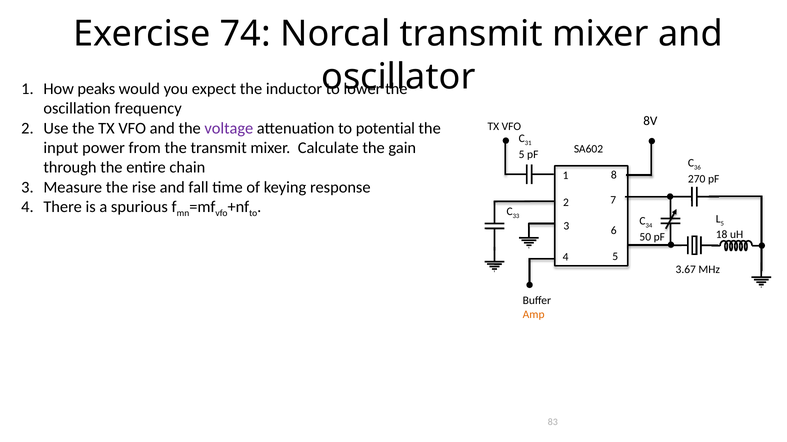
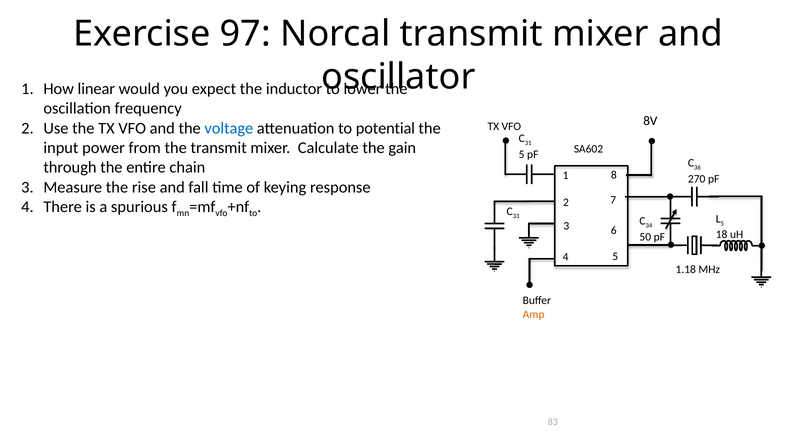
74: 74 -> 97 (245, 34)
peaks: peaks -> linear (96, 89)
voltage colour: purple -> blue (229, 128)
3.67: 3.67 -> 1.18 (686, 270)
